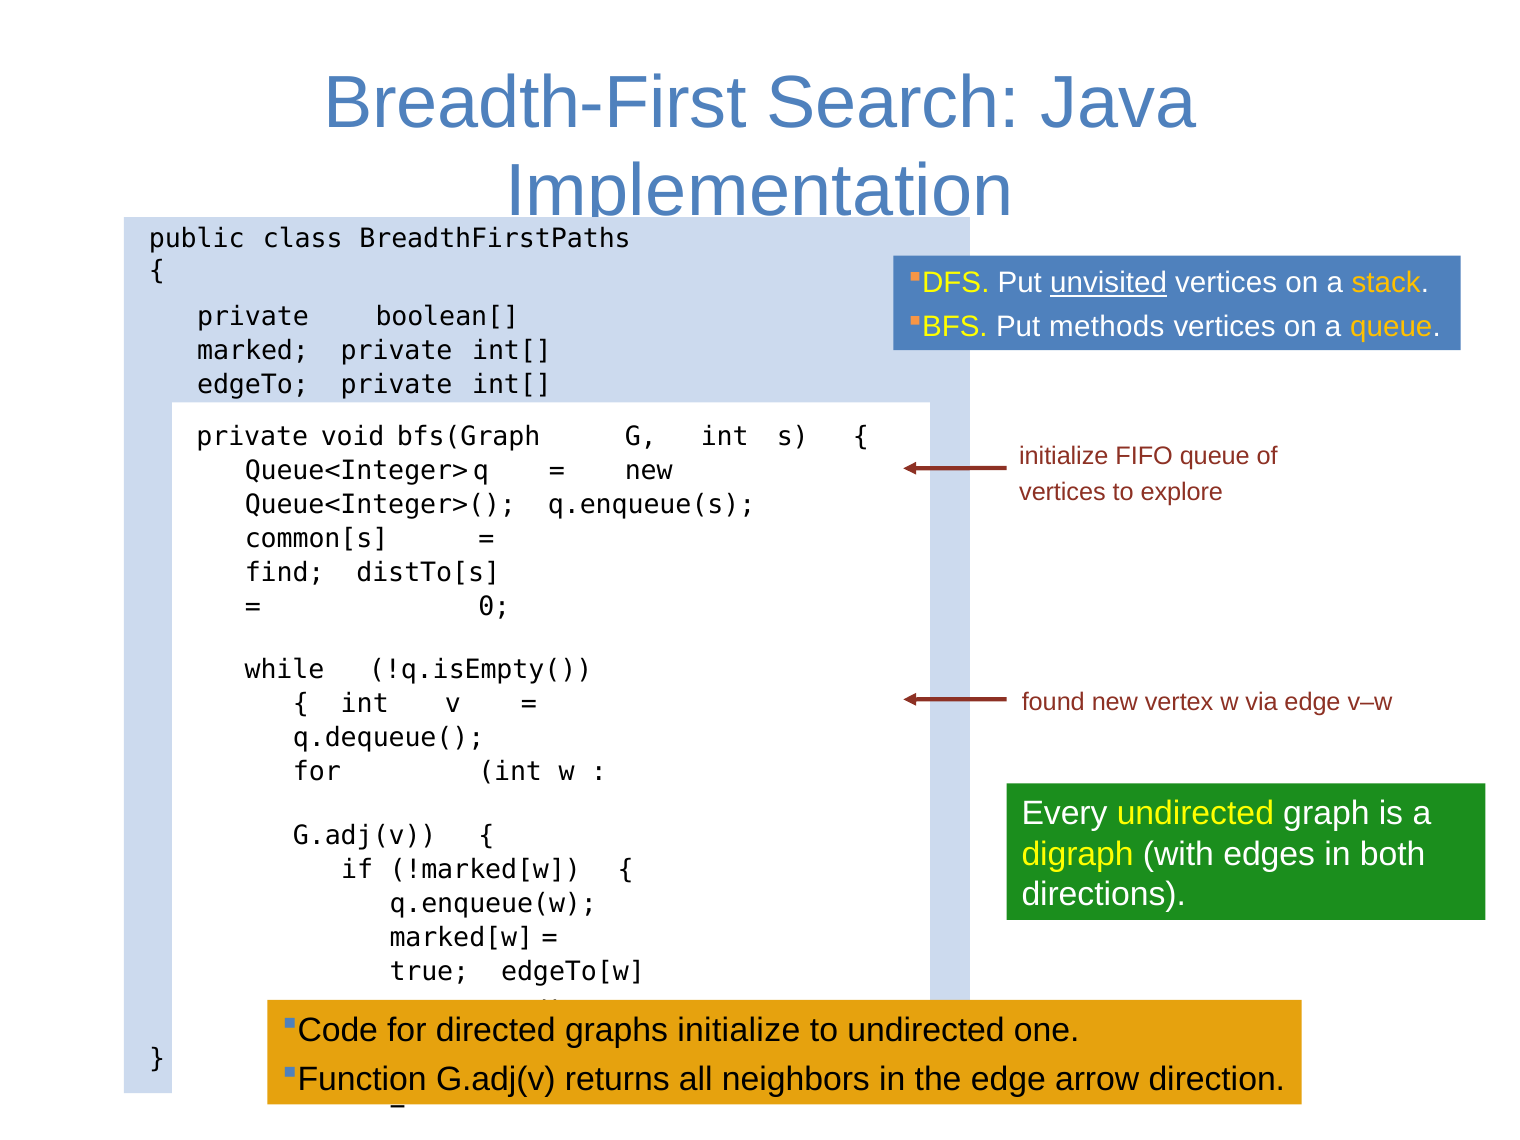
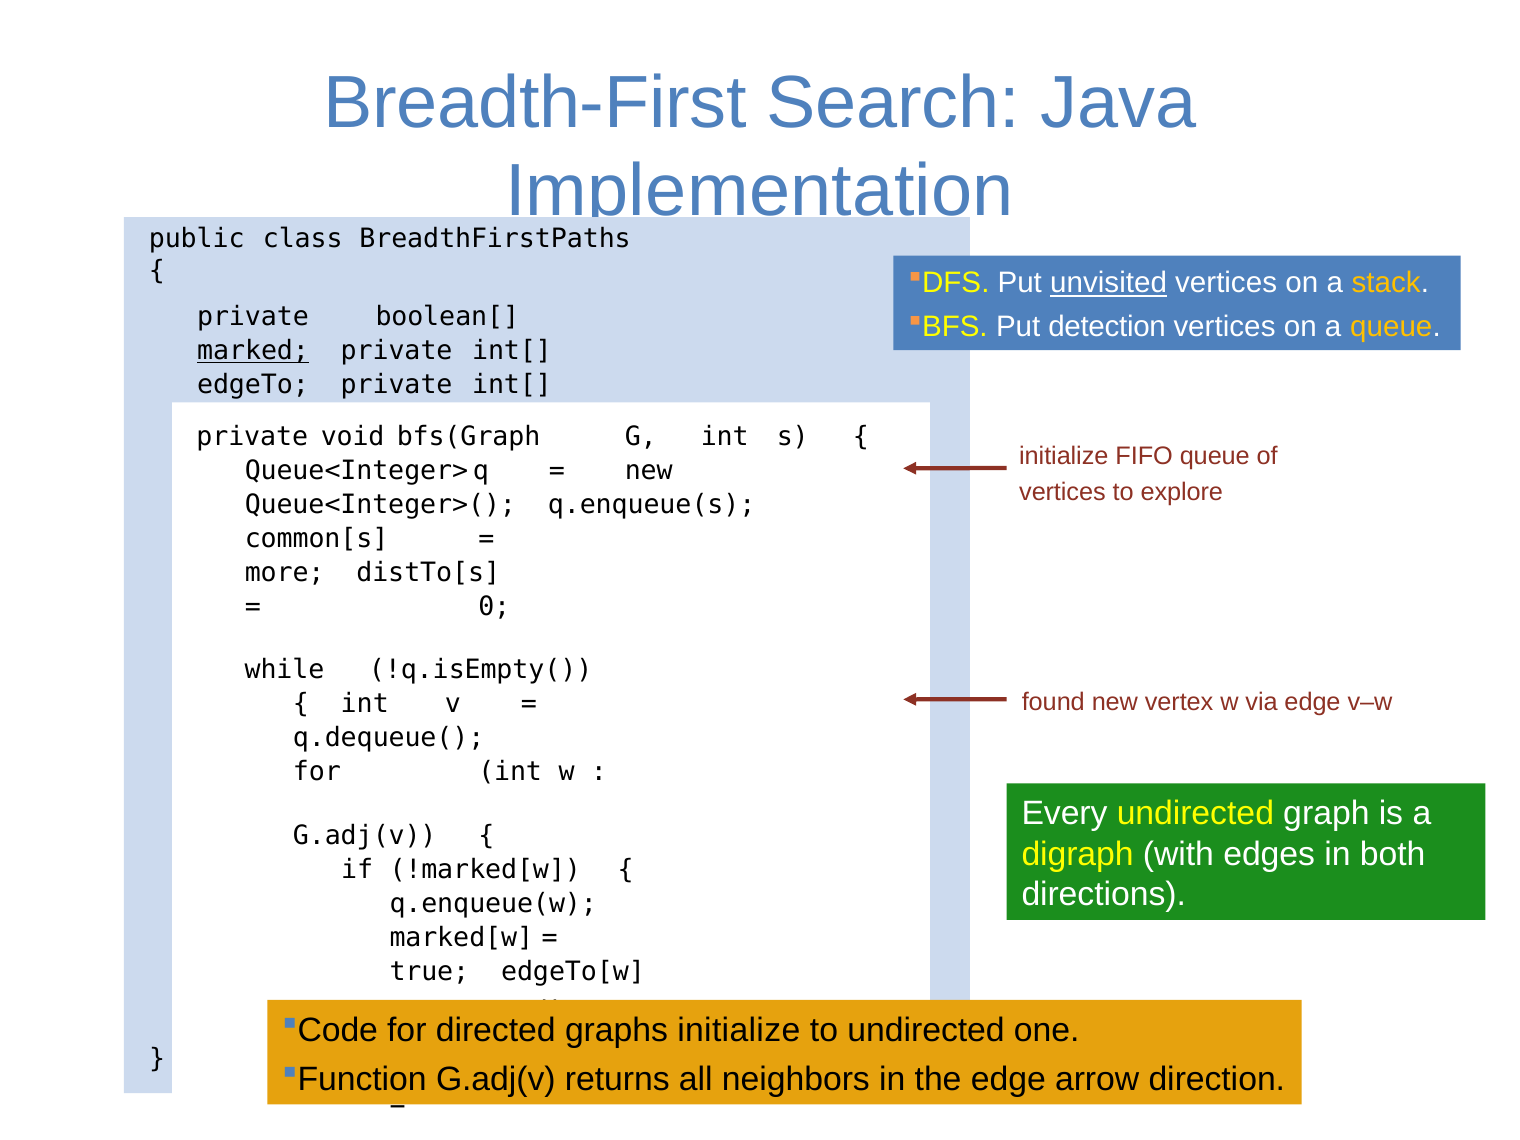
methods: methods -> detection (1107, 327)
marked underline: none -> present (253, 351)
find: find -> more (285, 573)
